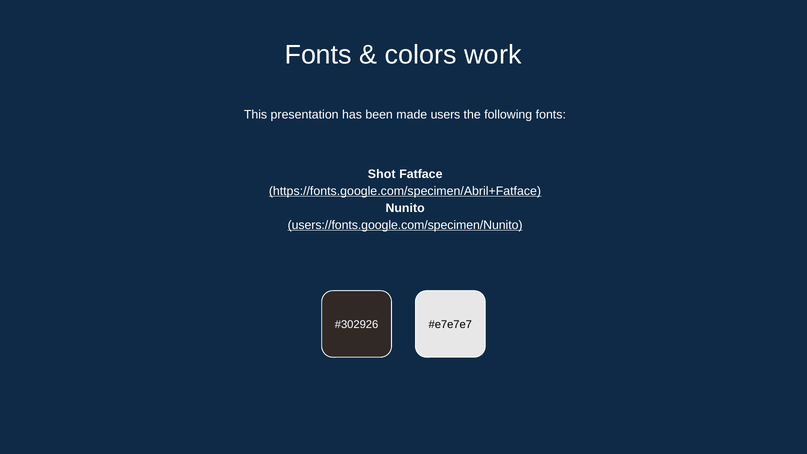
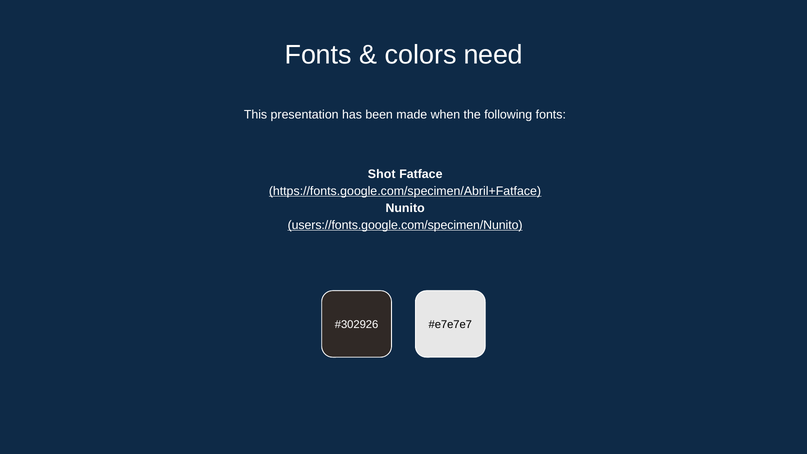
work: work -> need (493, 55)
users: users -> when (445, 115)
